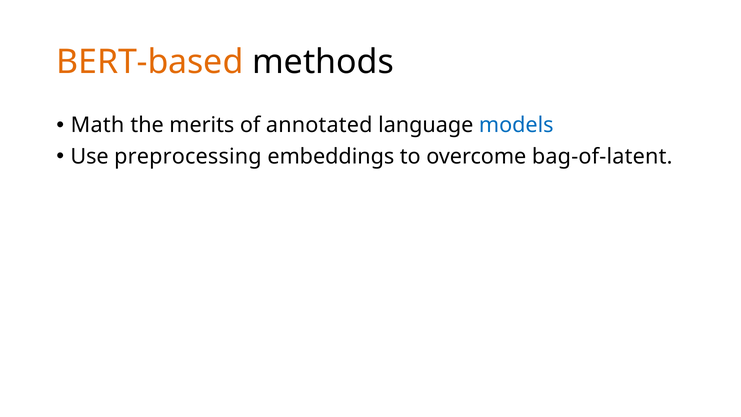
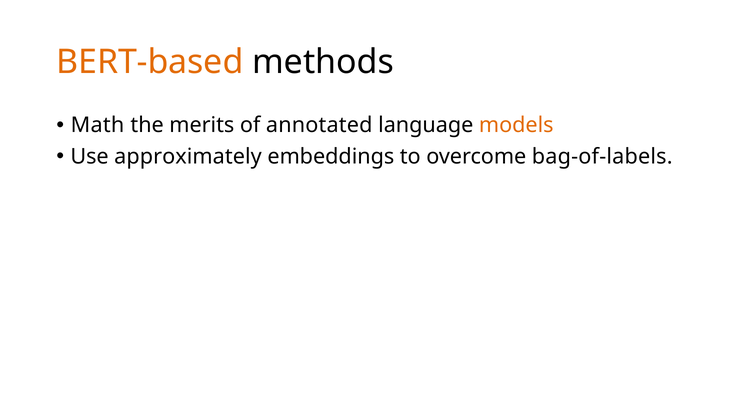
models colour: blue -> orange (516, 125)
preprocessing: preprocessing -> approximately (188, 156)
bag-of-latent: bag-of-latent -> bag-of-labels (602, 156)
